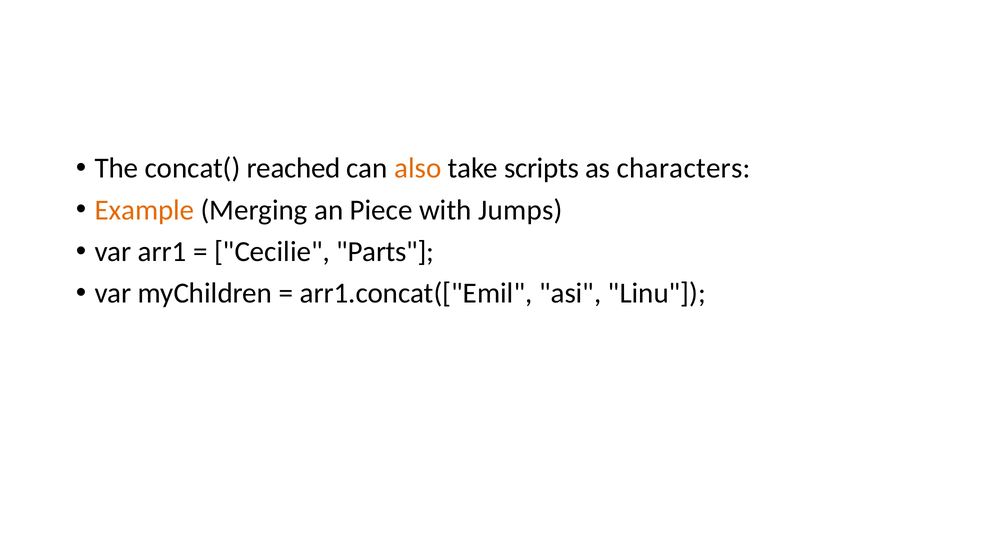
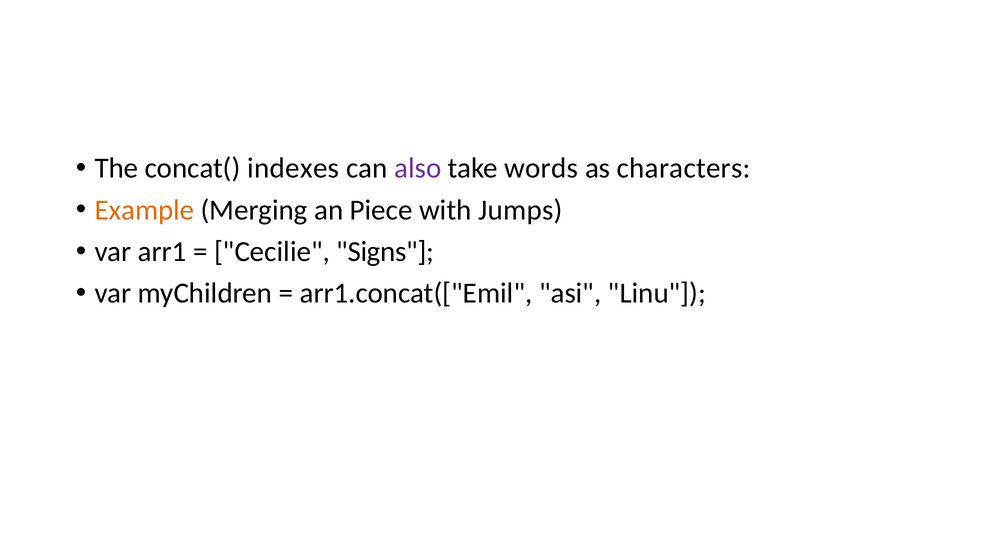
reached: reached -> indexes (293, 168)
also colour: orange -> purple (418, 168)
scripts: scripts -> words (541, 168)
Parts: Parts -> Signs (385, 252)
